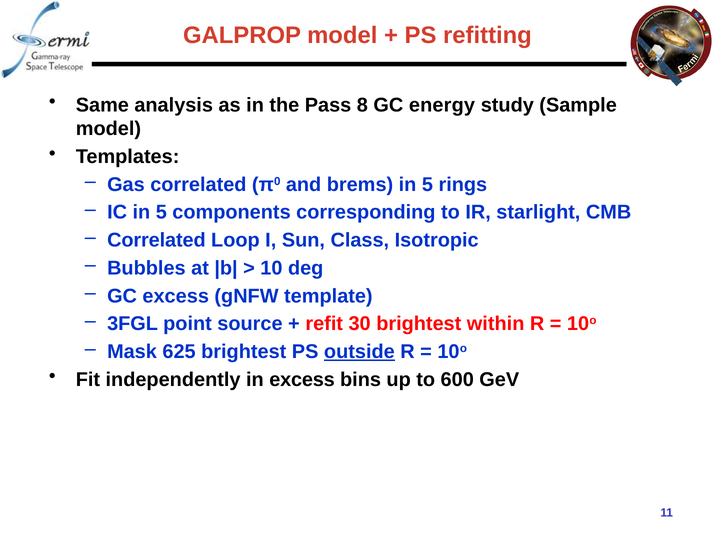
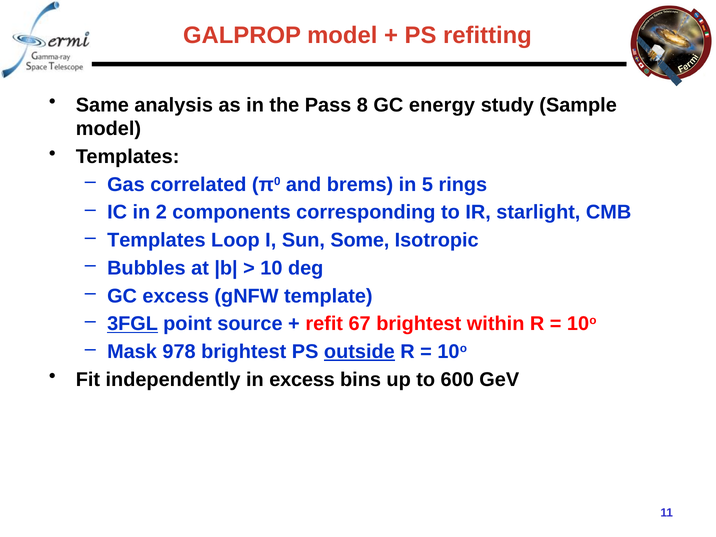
IC in 5: 5 -> 2 (161, 212)
Correlated: Correlated -> Templates (156, 240)
Class: Class -> Some (360, 240)
3FGL underline: none -> present (133, 324)
30: 30 -> 67 (360, 324)
625: 625 -> 978 (179, 352)
